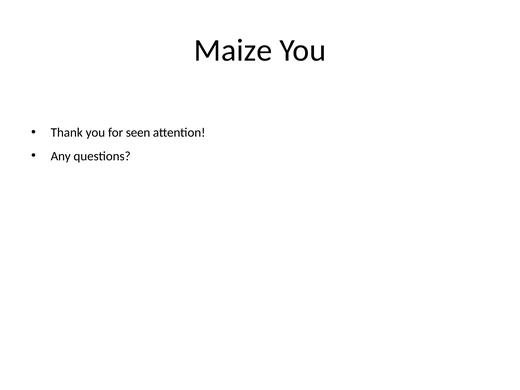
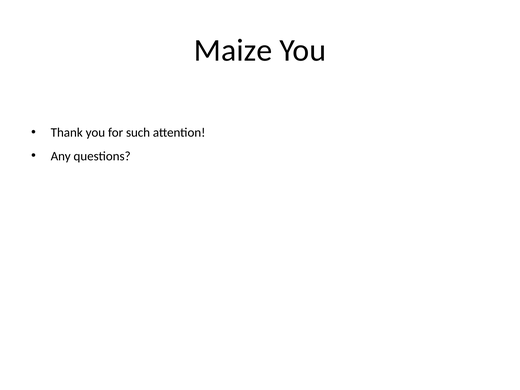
seen: seen -> such (138, 133)
